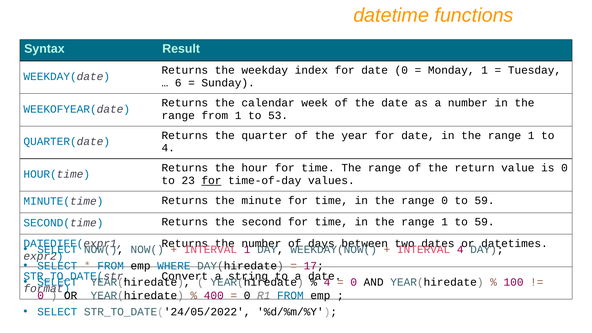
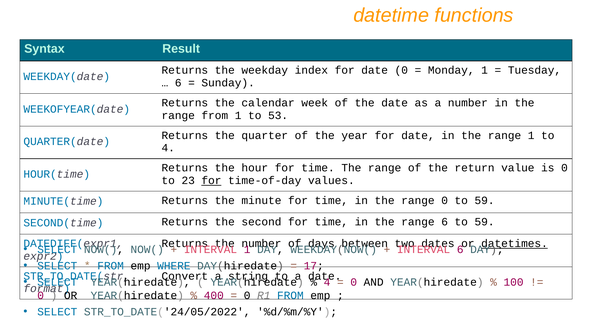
1: 1 -> 6 (445, 222)
datetimes underline: none -> present (515, 243)
4: 4 -> 6 (460, 250)
